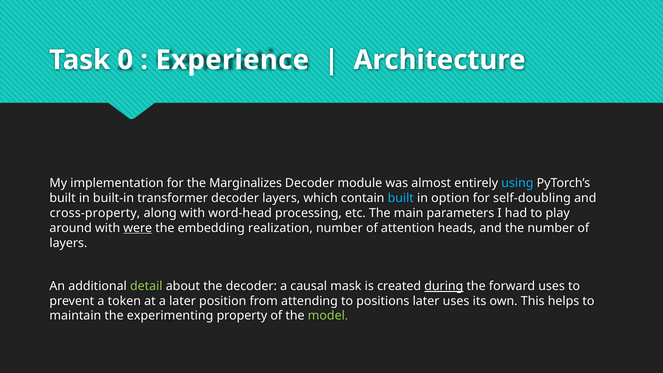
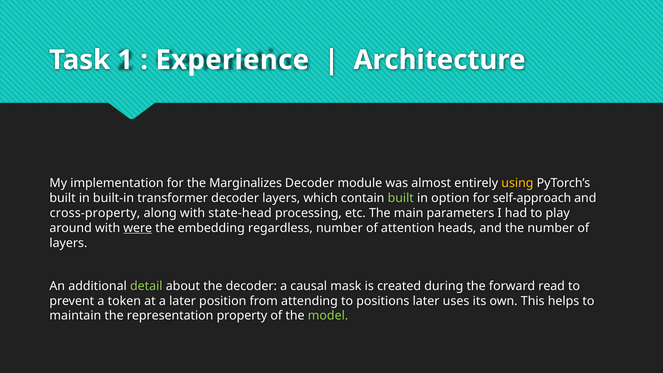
0: 0 -> 1 (125, 60)
using colour: light blue -> yellow (517, 183)
built colour: light blue -> light green (401, 198)
self-doubling: self-doubling -> self-approach (532, 198)
word-head: word-head -> state-head (240, 213)
realization: realization -> regardless (280, 228)
during underline: present -> none (444, 286)
forward uses: uses -> read (552, 286)
experimenting: experimenting -> representation (170, 316)
